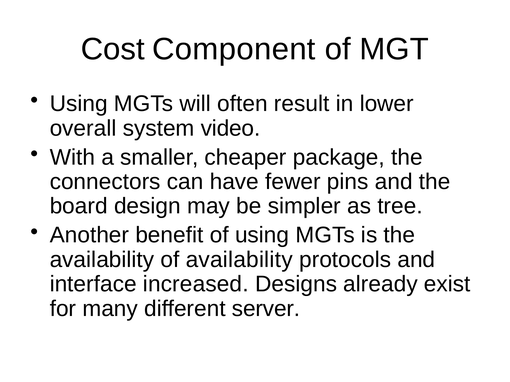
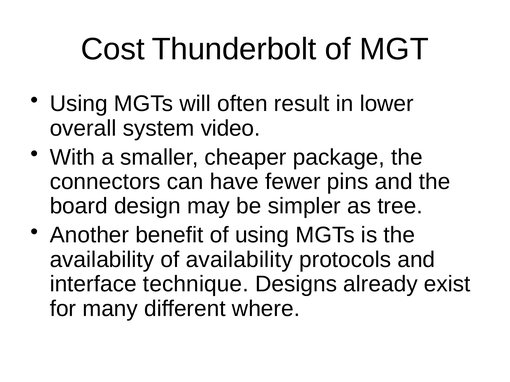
Component: Component -> Thunderbolt (234, 49)
increased: increased -> technique (196, 284)
server: server -> where (266, 309)
